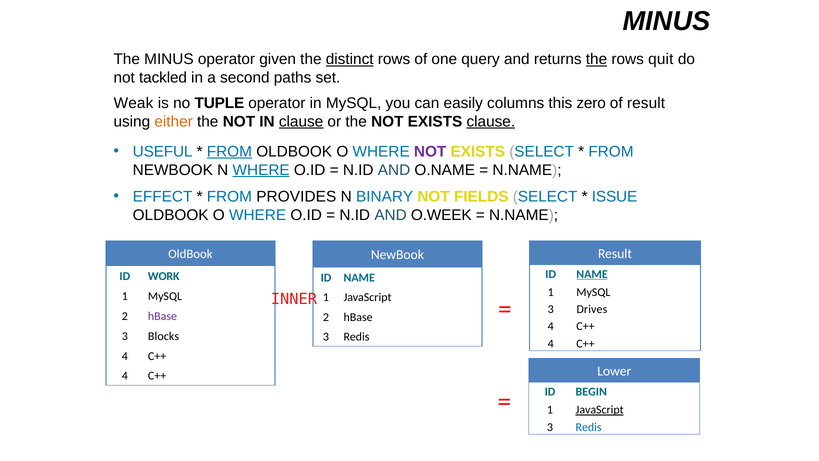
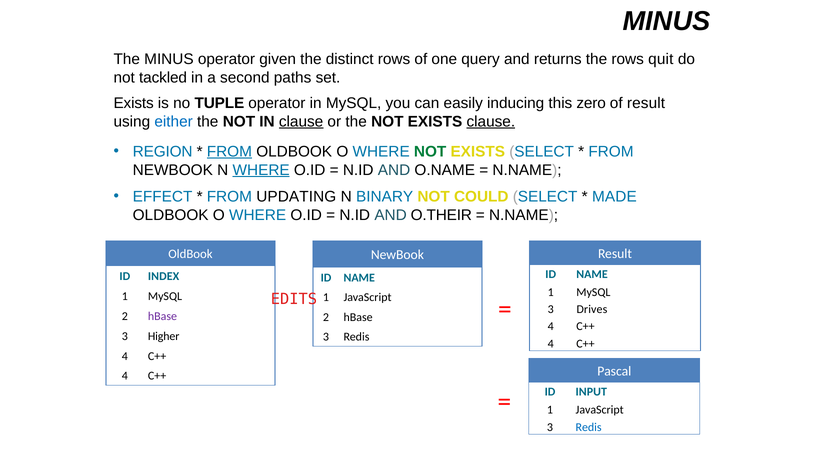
distinct underline: present -> none (350, 59)
the underline: present -> none (597, 59)
Weak: Weak -> Exists (134, 103)
columns: columns -> inducing (516, 103)
either colour: orange -> blue (174, 121)
USEFUL: USEFUL -> REGION (163, 152)
NOT colour: purple -> green (430, 152)
PROVIDES: PROVIDES -> UPDATING (296, 197)
FIELDS: FIELDS -> COULD (481, 197)
ISSUE: ISSUE -> MADE (614, 197)
O.WEEK: O.WEEK -> O.THEIR (441, 215)
NAME underline: present -> none (592, 274)
WORK: WORK -> INDEX (164, 276)
INNER: INNER -> EDITS (294, 299)
Blocks: Blocks -> Higher (164, 336)
Lower: Lower -> Pascal (614, 371)
BEGIN: BEGIN -> INPUT (591, 392)
JavaScript underline: present -> none (600, 410)
